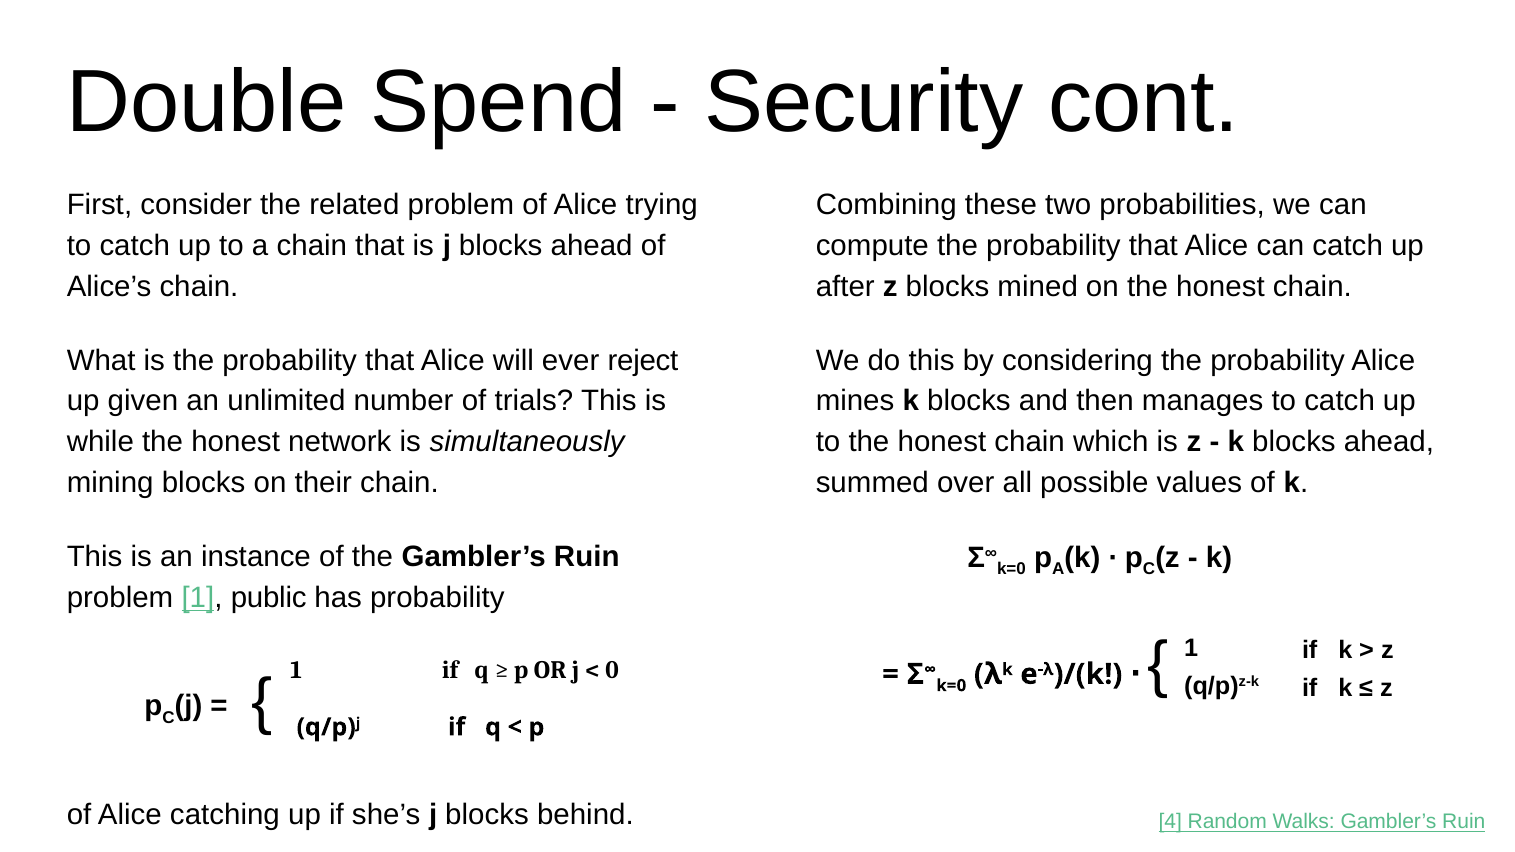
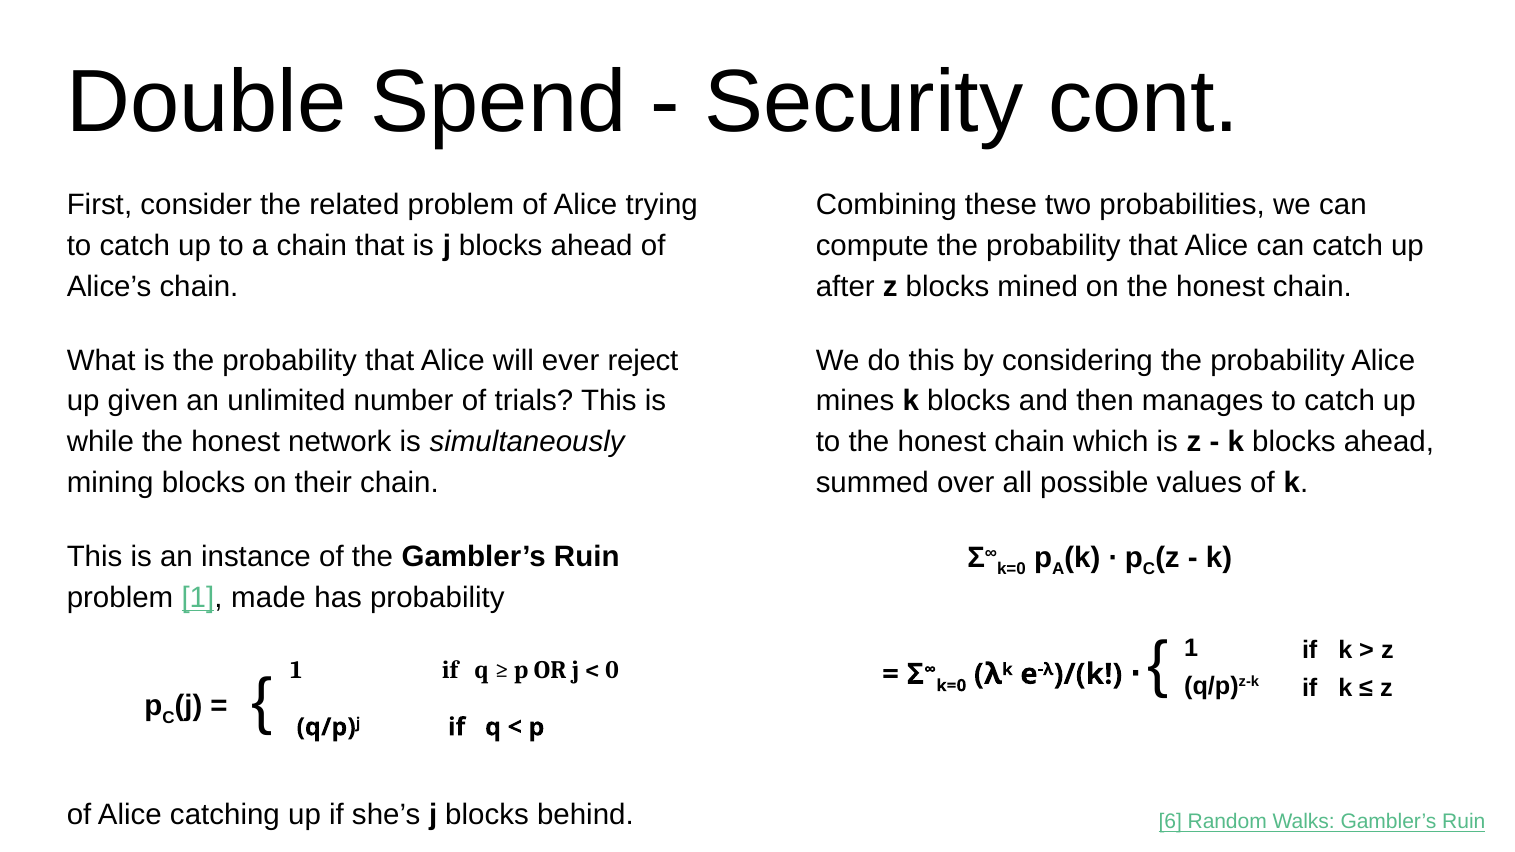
public: public -> made (268, 597)
4: 4 -> 6 (1170, 822)
